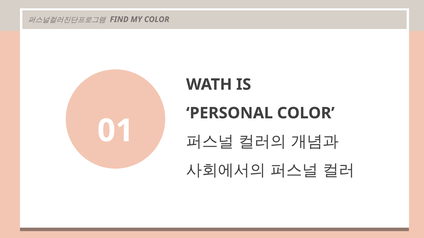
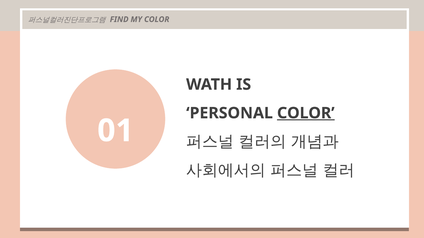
COLOR underline: none -> present (306, 113)
